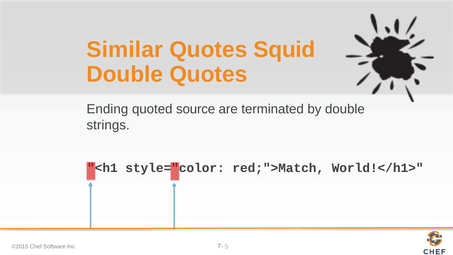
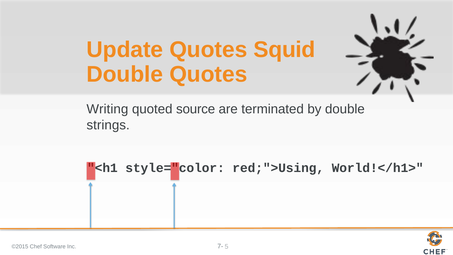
Similar: Similar -> Update (125, 50)
Ending: Ending -> Writing (107, 109)
red;">Match: red;">Match -> red;">Using (278, 168)
